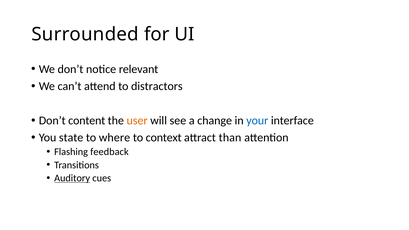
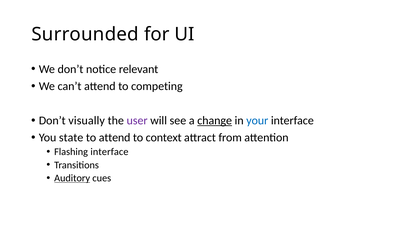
distractors: distractors -> competing (157, 86)
content: content -> visually (87, 121)
user colour: orange -> purple (137, 121)
change underline: none -> present (215, 121)
to where: where -> attend (115, 138)
than: than -> from (230, 138)
Flashing feedback: feedback -> interface (109, 152)
